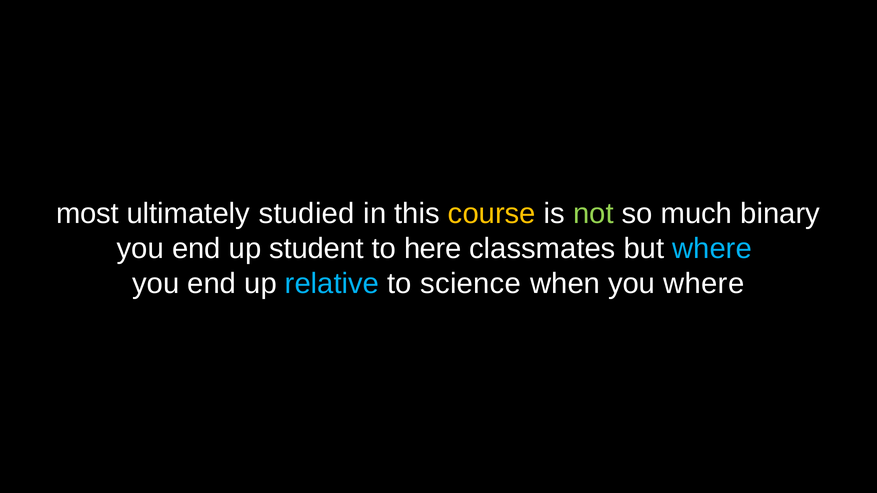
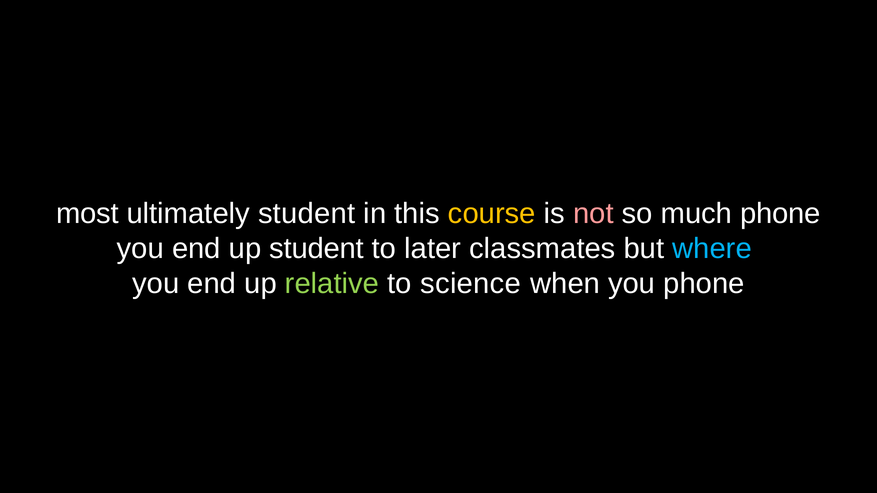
ultimately studied: studied -> student (307, 214)
not colour: light green -> pink (593, 214)
much binary: binary -> phone (780, 214)
here: here -> later (433, 249)
relative colour: light blue -> light green (332, 284)
you where: where -> phone (704, 284)
